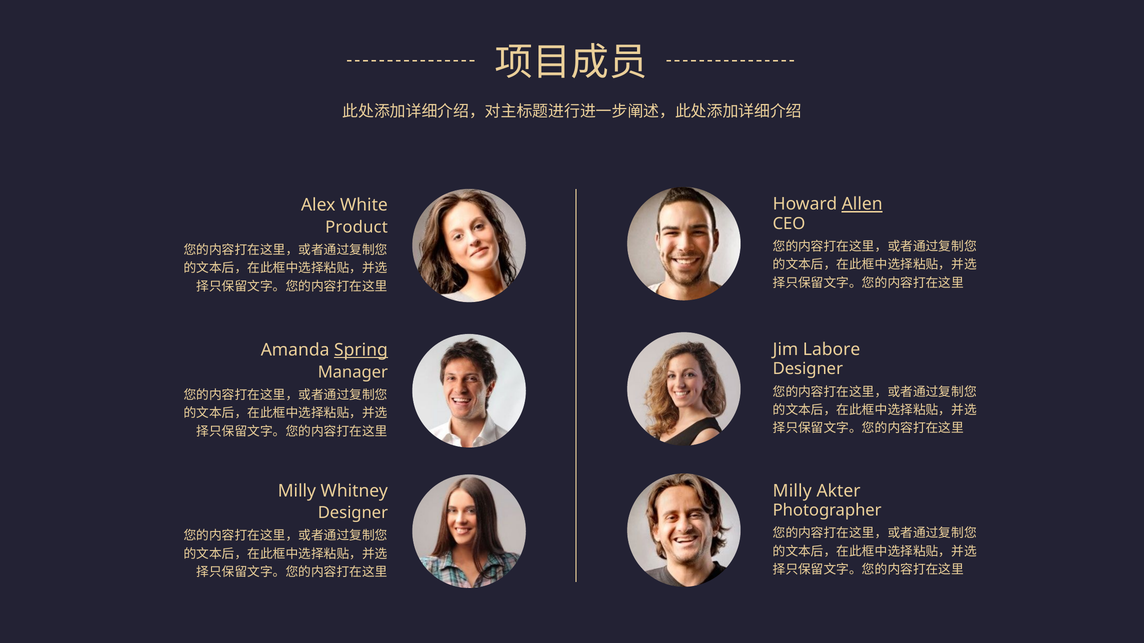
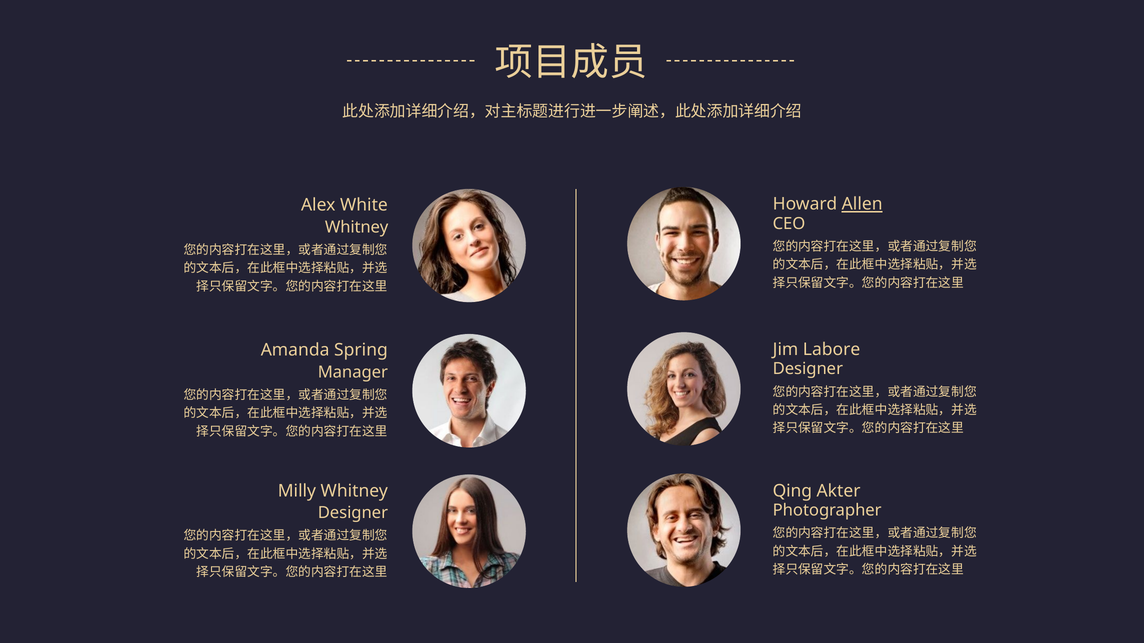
Product: Product -> Whitney (357, 227)
Spring underline: present -> none (361, 350)
Milly: Milly -> Qing (792, 491)
